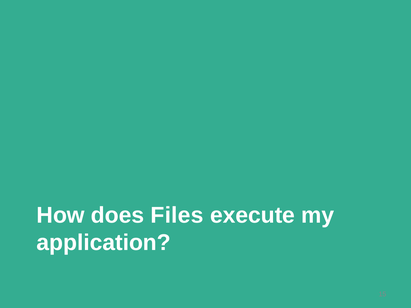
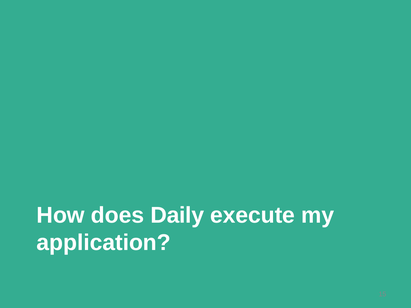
Files: Files -> Daily (177, 215)
